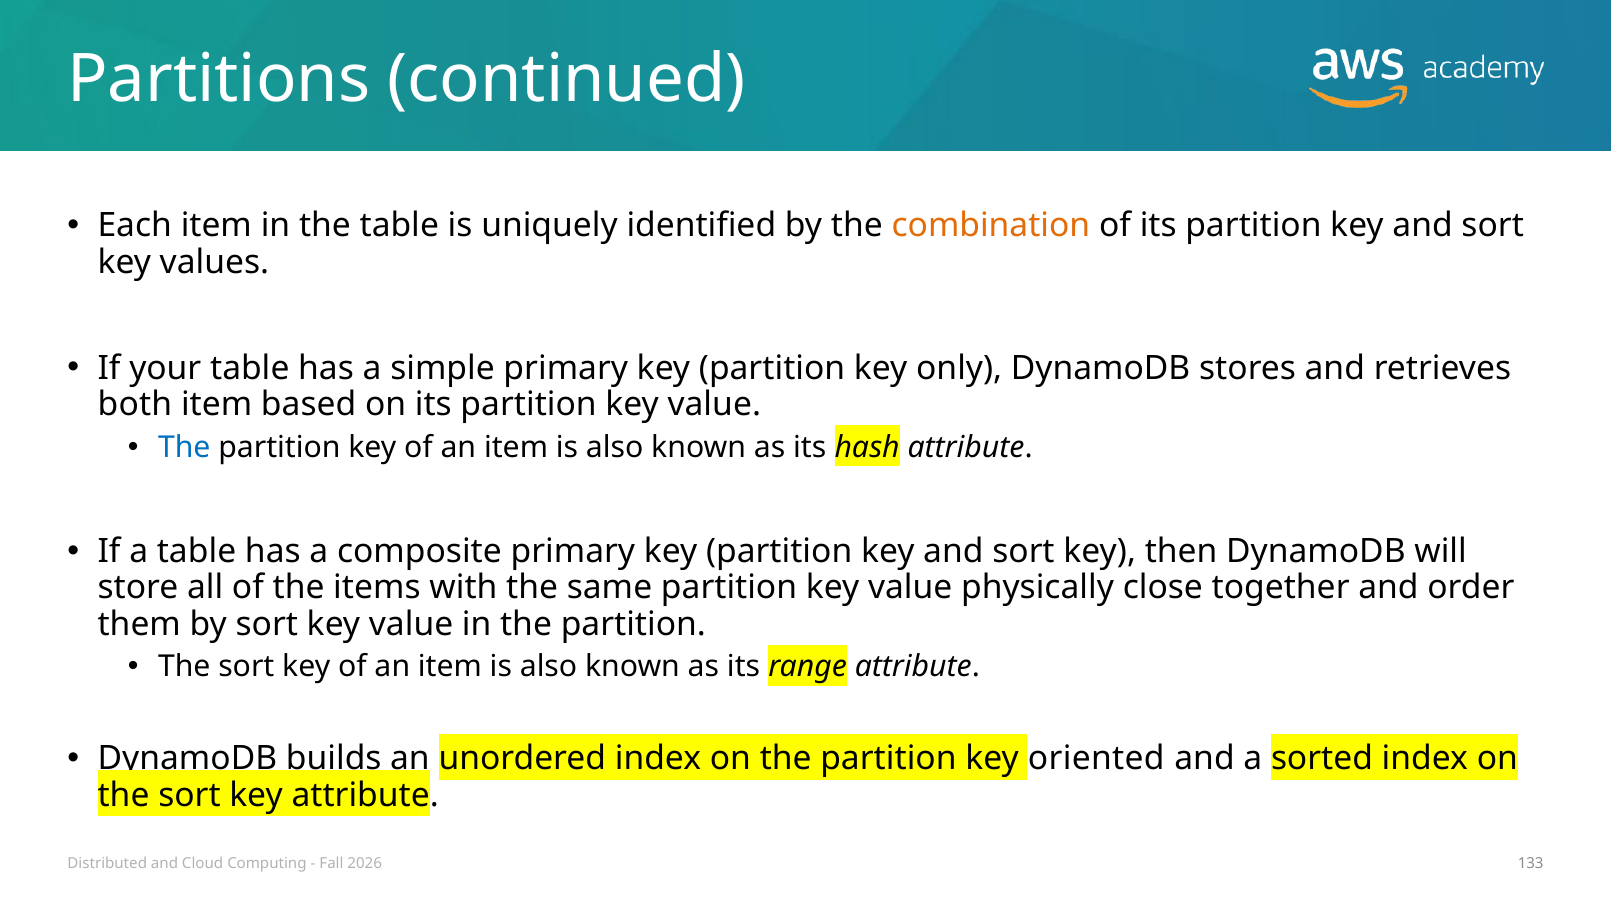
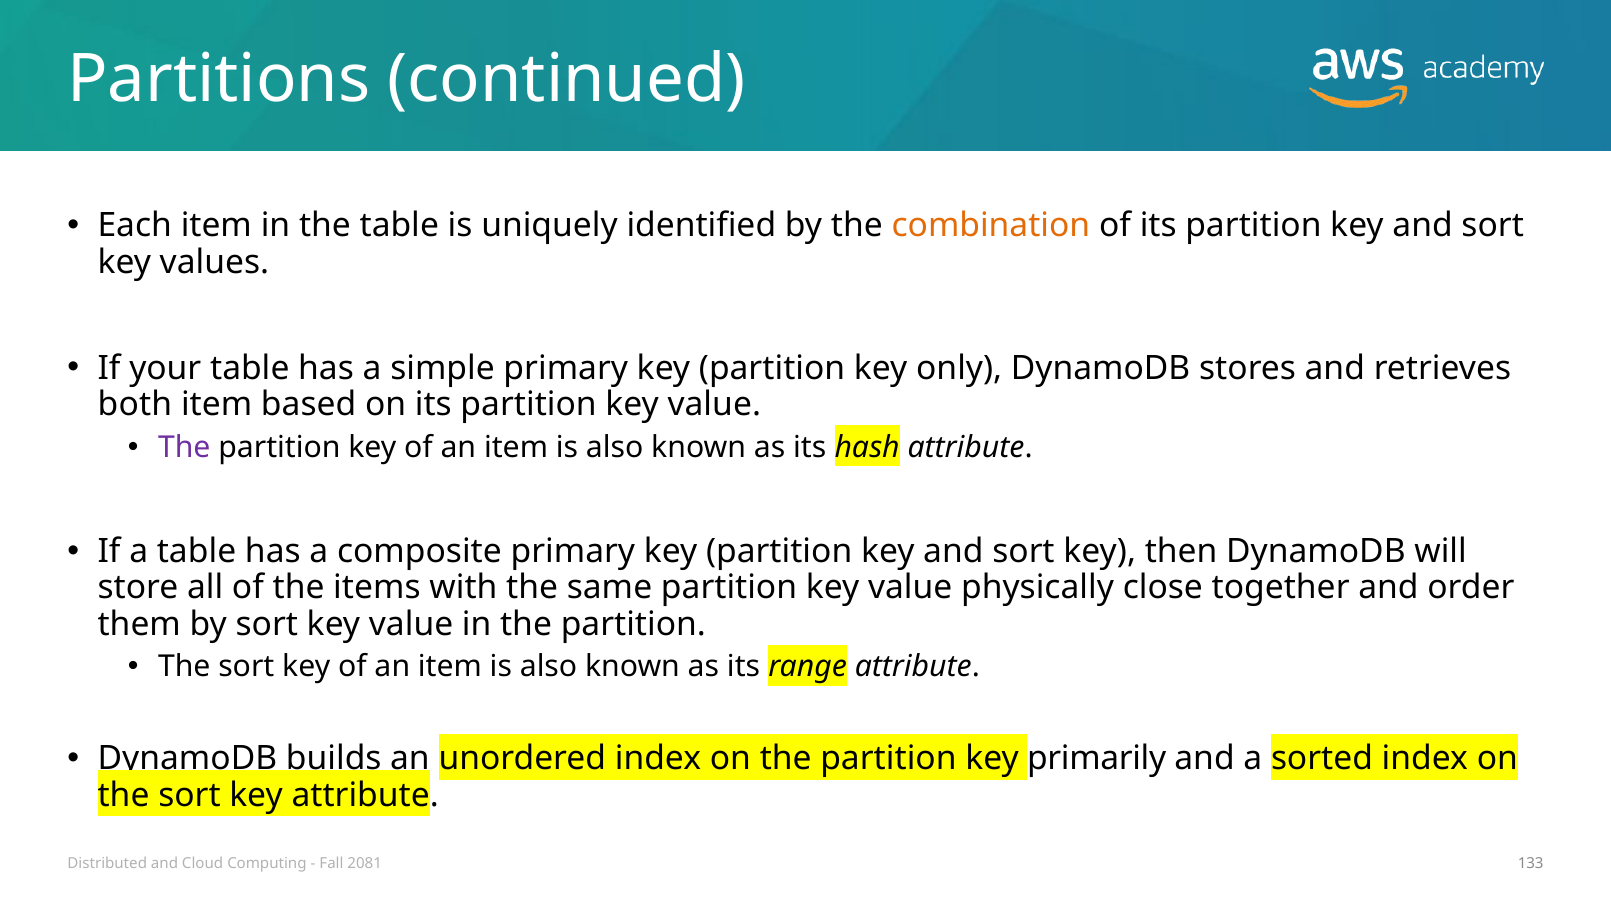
The colour: blue -> purple (184, 447)
oriented: oriented -> primarily (1097, 759)
2026: 2026 -> 2081 (365, 864)
